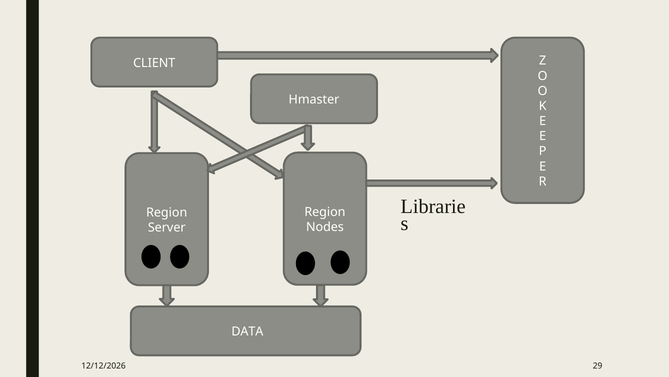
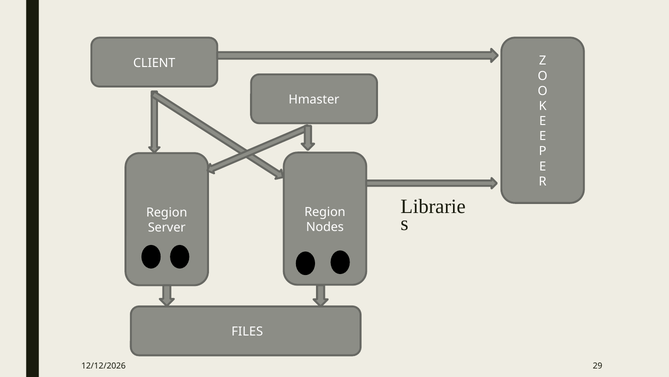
DATA: DATA -> FILES (247, 331)
